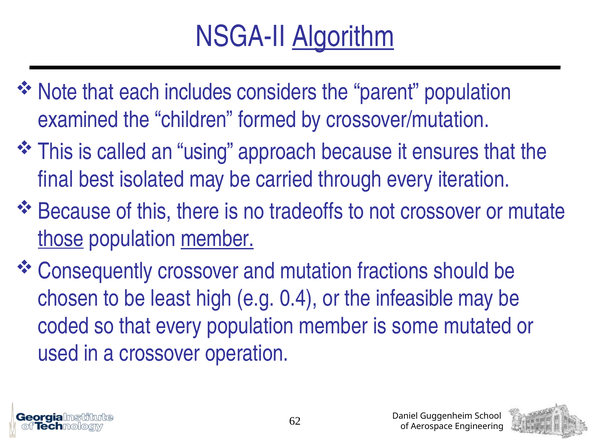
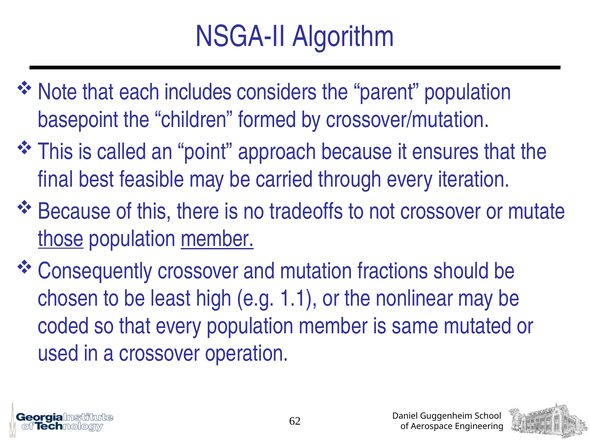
Algorithm underline: present -> none (343, 36)
examined: examined -> basepoint (78, 120)
using: using -> point (205, 152)
isolated: isolated -> feasible (152, 179)
0.4: 0.4 -> 1.1 (299, 299)
infeasible: infeasible -> nonlinear (414, 299)
some: some -> same (415, 326)
